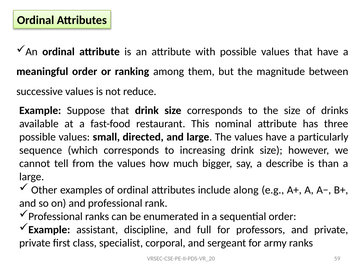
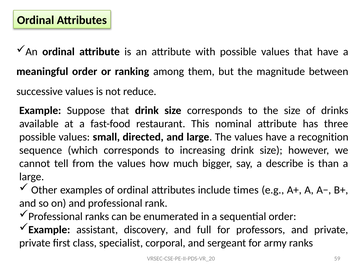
particularly: particularly -> recognition (323, 137)
along: along -> times (246, 190)
discipline: discipline -> discovery (146, 230)
